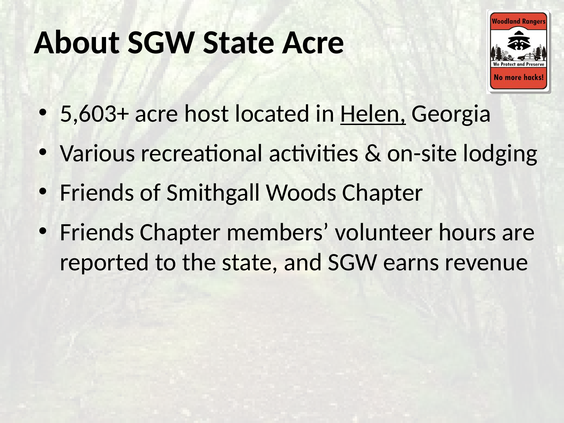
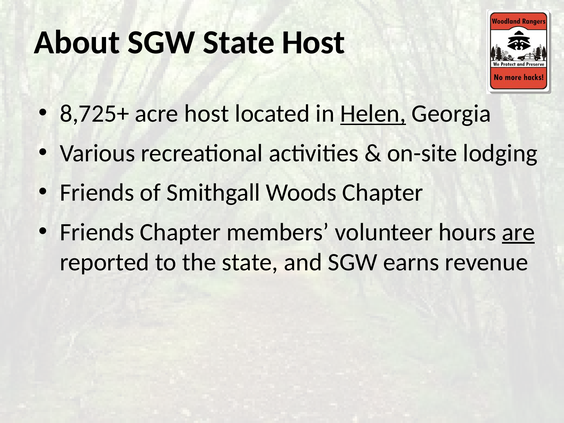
State Acre: Acre -> Host (313, 42)
5,603+: 5,603+ -> 8,725+ (94, 114)
are underline: none -> present (518, 232)
